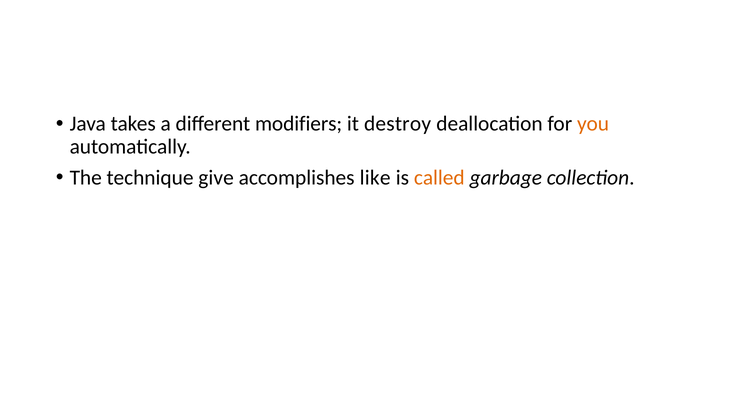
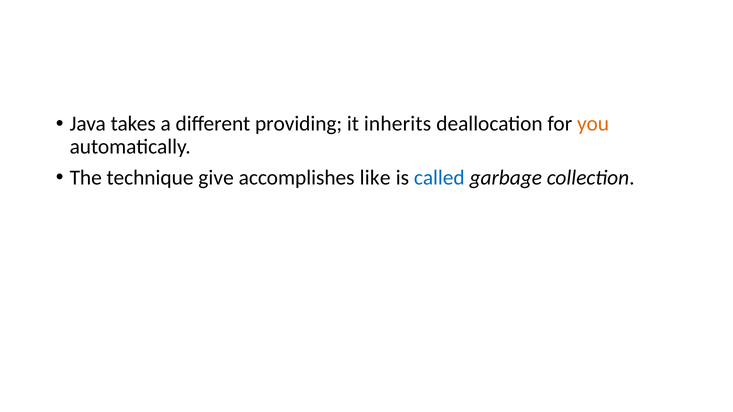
modifiers: modifiers -> providing (299, 124)
destroy: destroy -> inherits (398, 124)
called colour: orange -> blue (439, 178)
